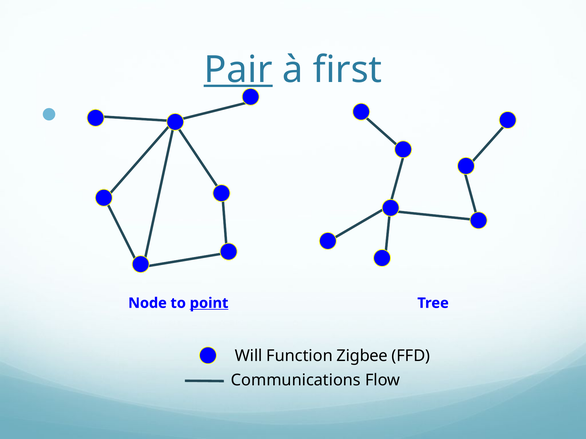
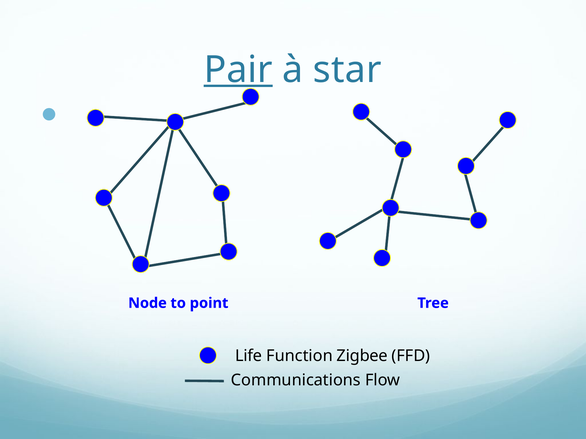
first: first -> star (347, 70)
point underline: present -> none (209, 303)
Will: Will -> Life (249, 356)
